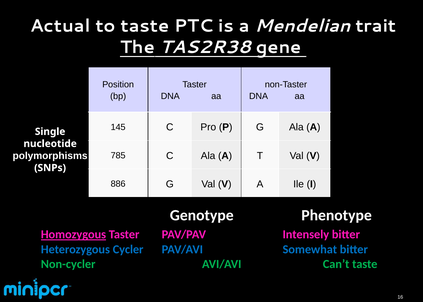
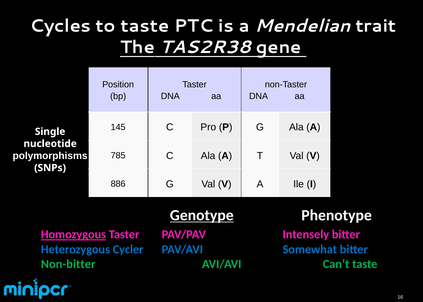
Actual: Actual -> Cycles (60, 26)
Genotype underline: none -> present (202, 215)
Non-cycler: Non-cycler -> Non-bitter (68, 264)
